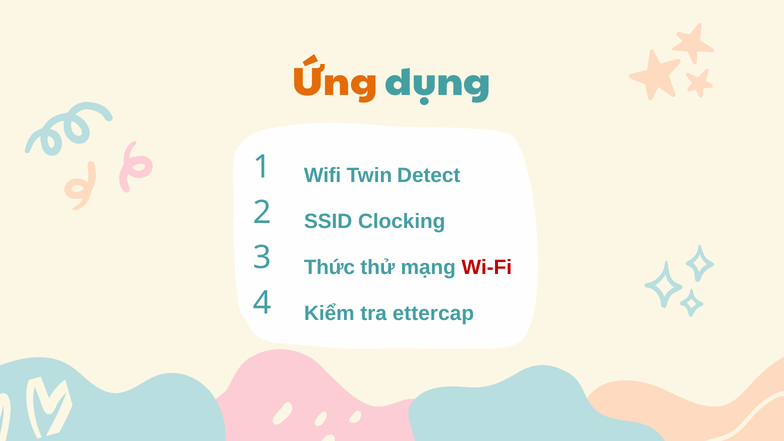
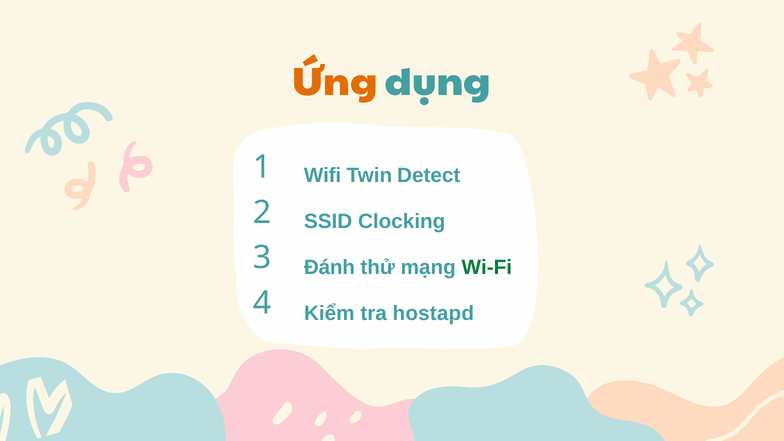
Thức: Thức -> Đánh (329, 268)
Wi-Fi colour: red -> green (487, 268)
ettercap: ettercap -> hostapd (433, 314)
